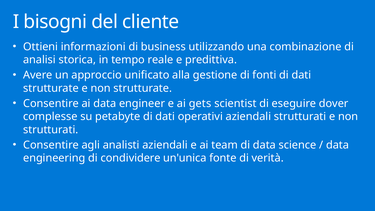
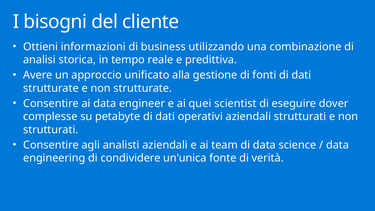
gets: gets -> quei (200, 103)
